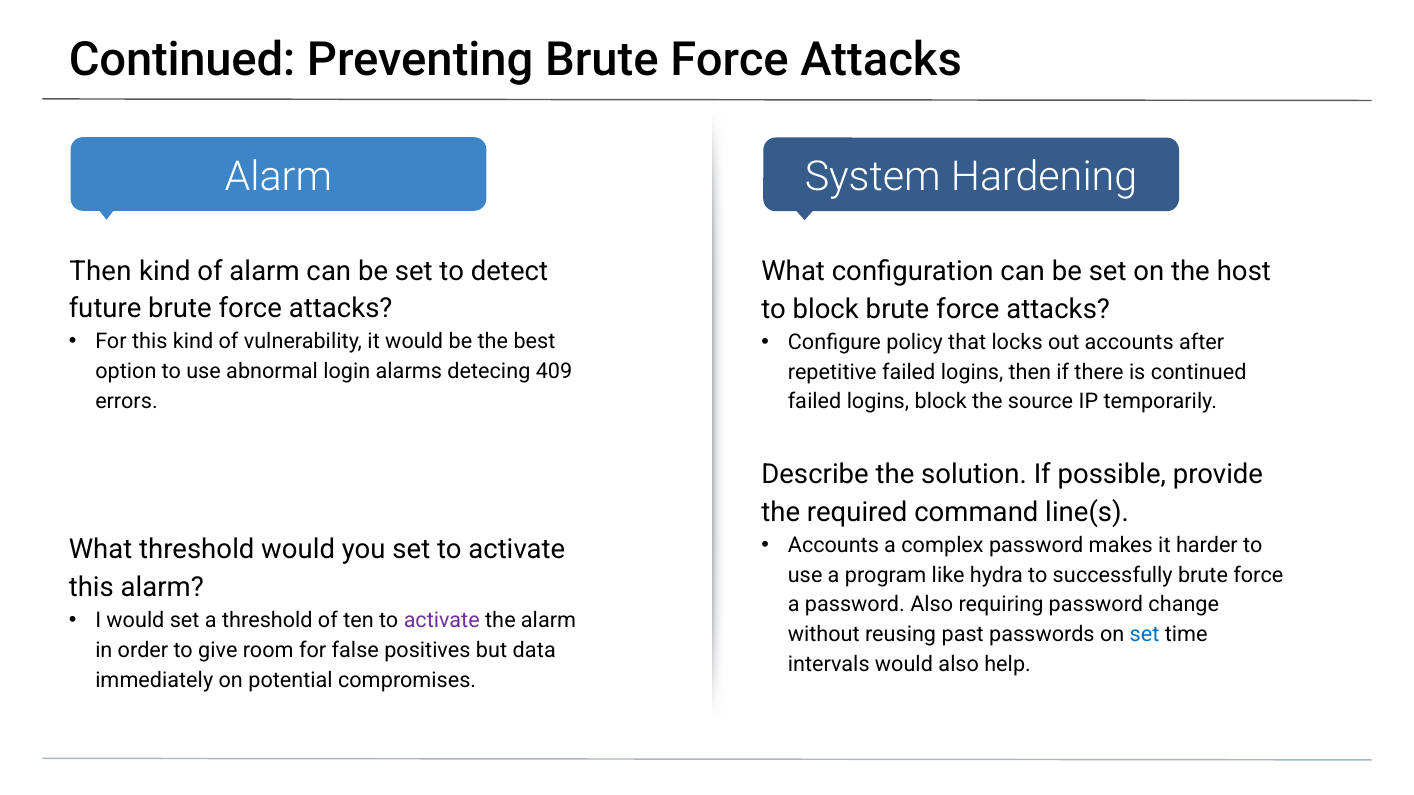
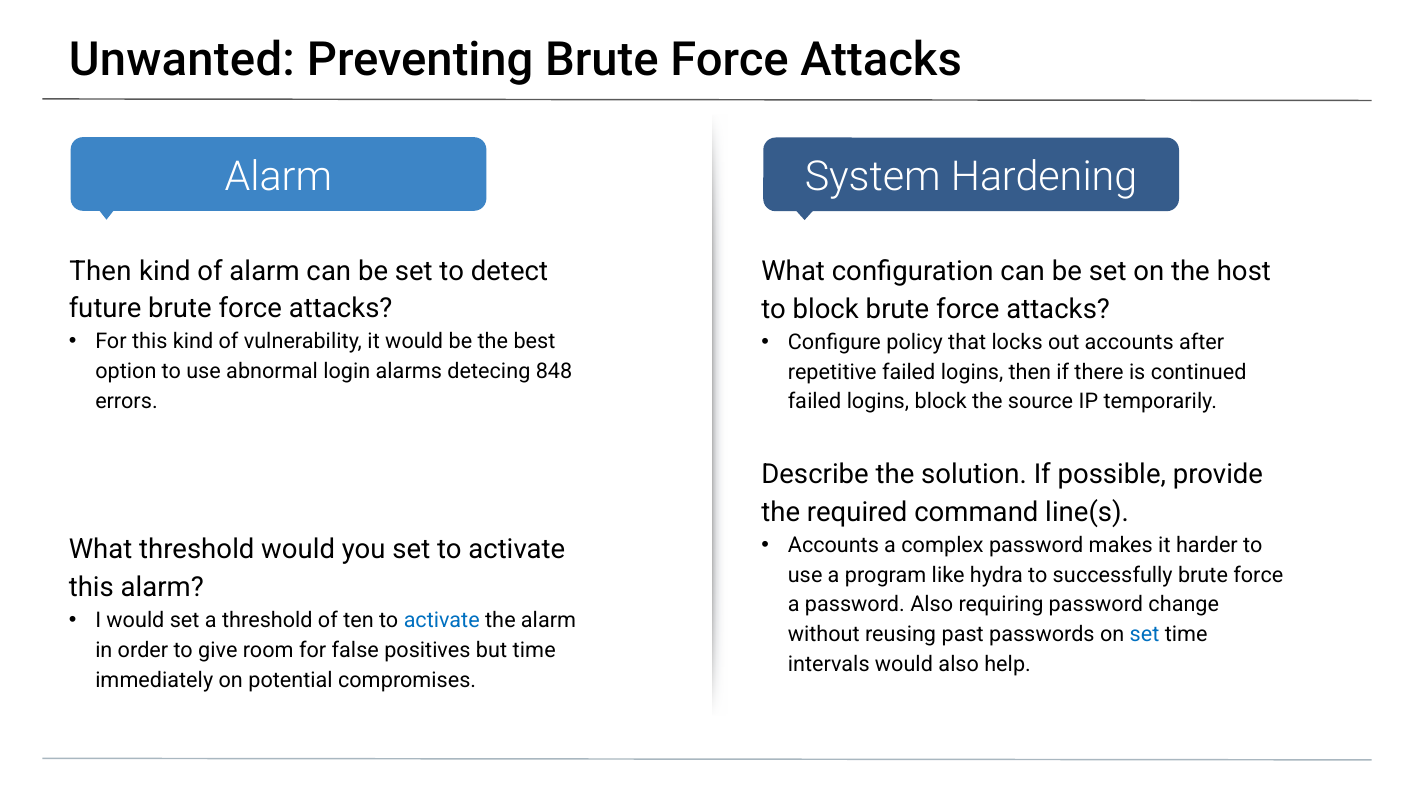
Continued: Continued -> Unwanted (182, 60)
409: 409 -> 848 (554, 372)
activate colour: purple -> blue (442, 621)
but data: data -> time (534, 651)
